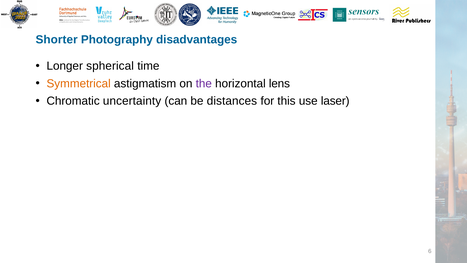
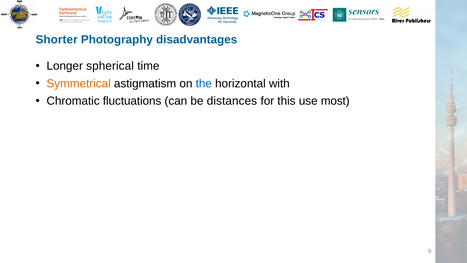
the colour: purple -> blue (204, 83)
lens: lens -> with (279, 83)
uncertainty: uncertainty -> fluctuations (132, 101)
laser: laser -> most (335, 101)
